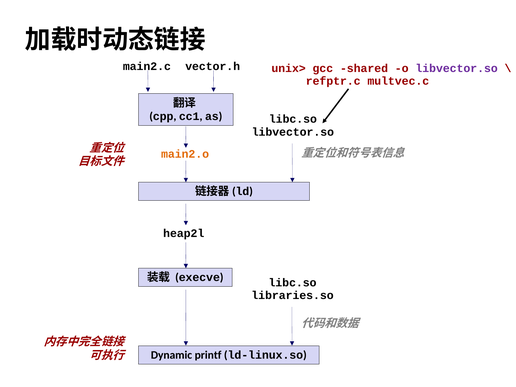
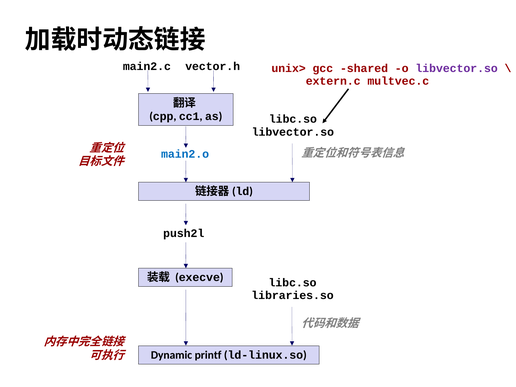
refptr.c: refptr.c -> extern.c (333, 81)
main2.o colour: orange -> blue (185, 154)
heap2l: heap2l -> push2l (184, 233)
